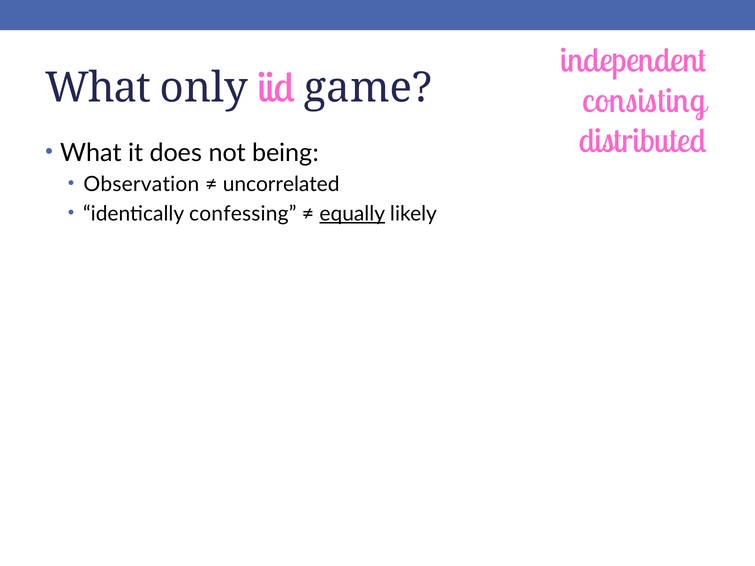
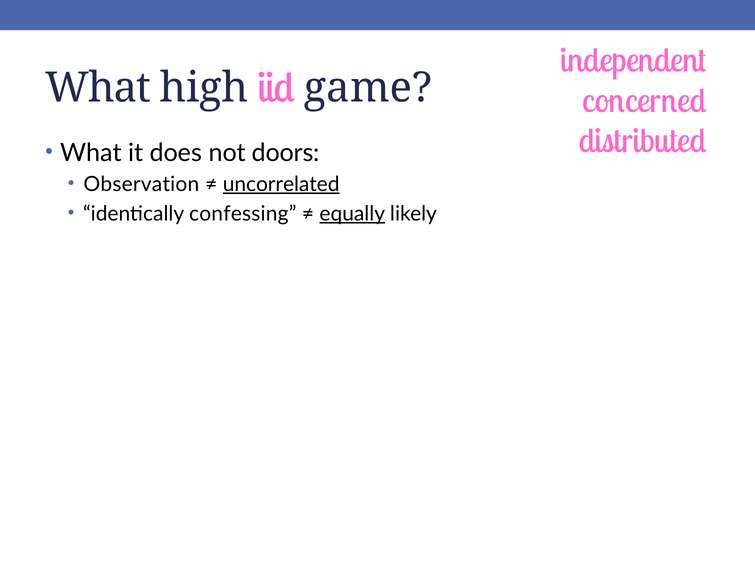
only: only -> high (204, 88)
consisting: consisting -> concerned (644, 101)
being: being -> doors (286, 153)
uncorrelated underline: none -> present (281, 184)
